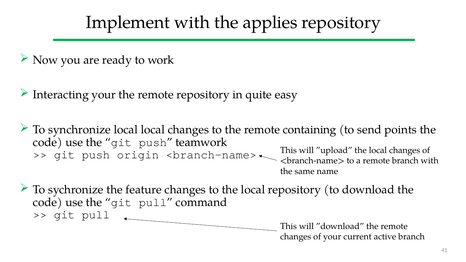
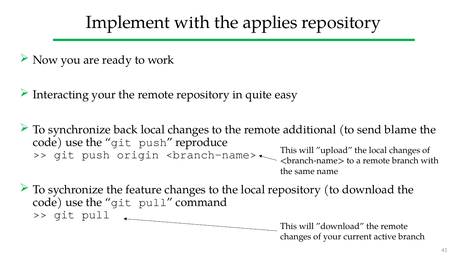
synchronize local: local -> back (126, 130)
containing: containing -> additional (310, 130)
points: points -> blame (401, 130)
teamwork: teamwork -> reproduce (202, 142)
